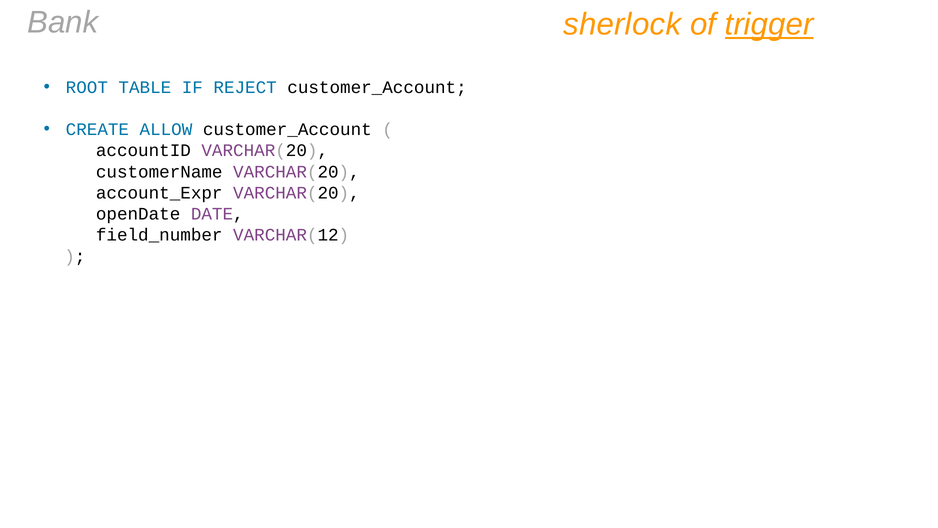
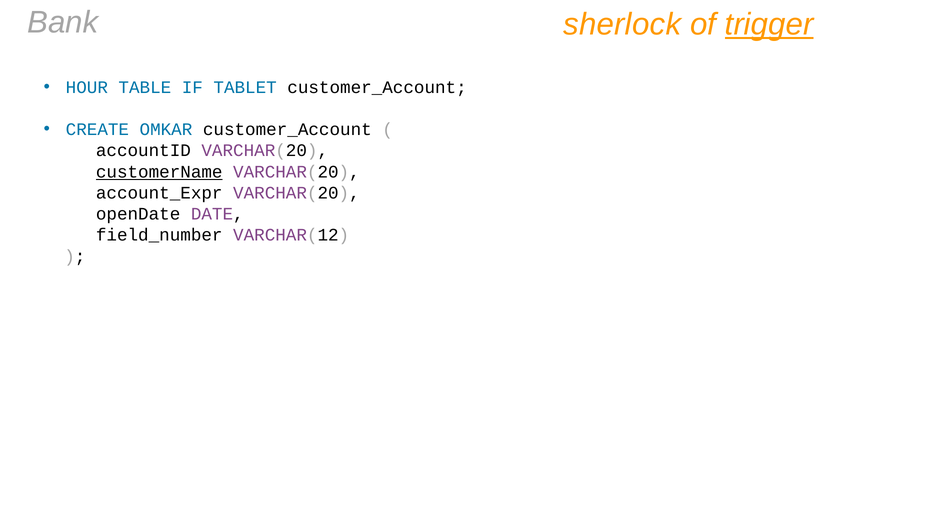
ROOT: ROOT -> HOUR (87, 87)
REJECT: REJECT -> TABLET (245, 87)
ALLOW: ALLOW -> OMKAR (166, 129)
customerName underline: none -> present (159, 172)
